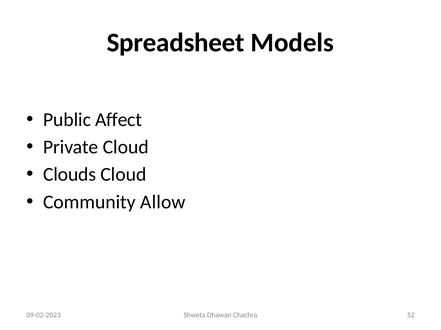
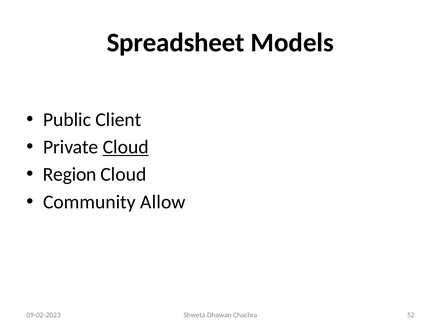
Affect: Affect -> Client (118, 120)
Cloud underline: none -> present (126, 147)
Clouds: Clouds -> Region (70, 175)
